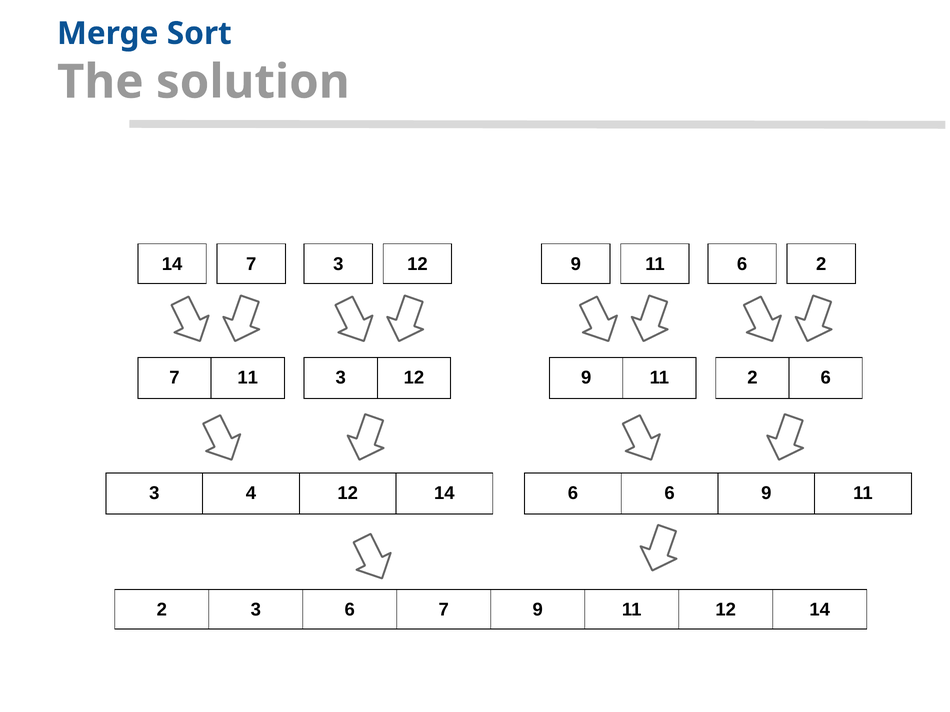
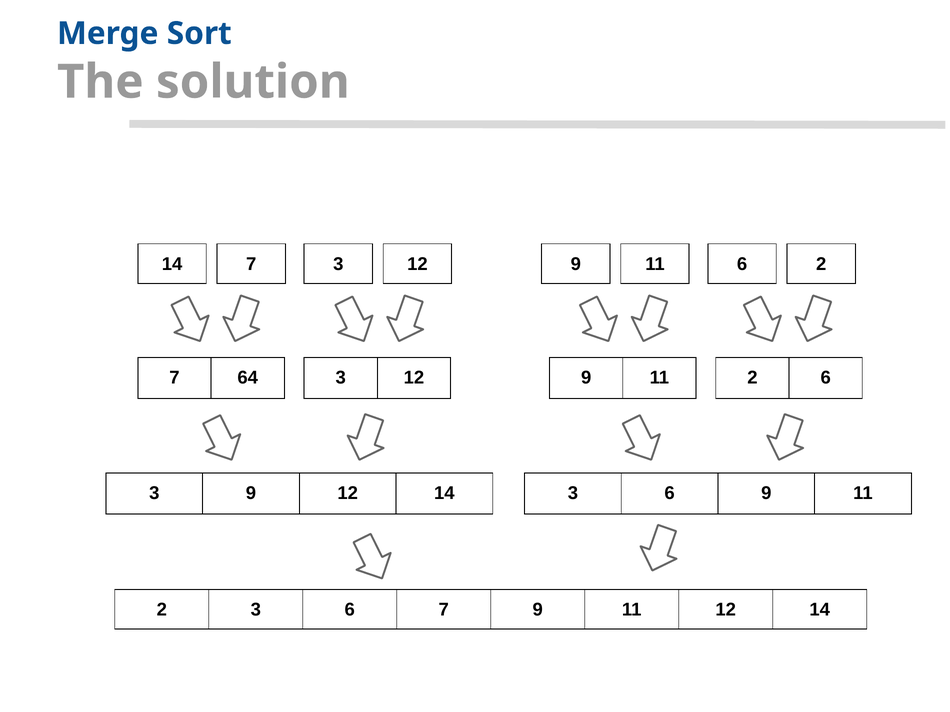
7 11: 11 -> 64 (248, 378)
3 4: 4 -> 9 (251, 493)
14 6: 6 -> 3 (573, 493)
